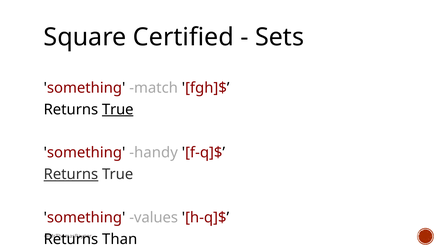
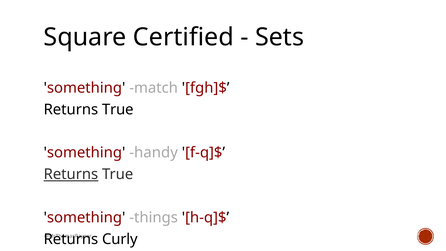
True underline: present -> none (118, 109)
values: values -> things (154, 218)
Than: Than -> Curly (120, 239)
